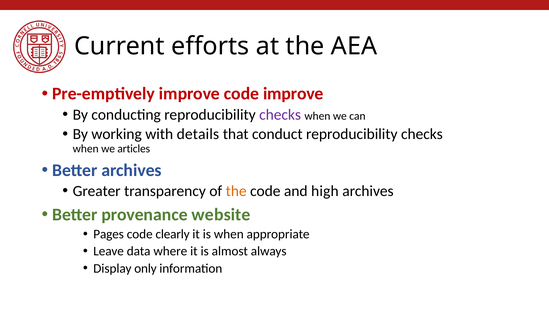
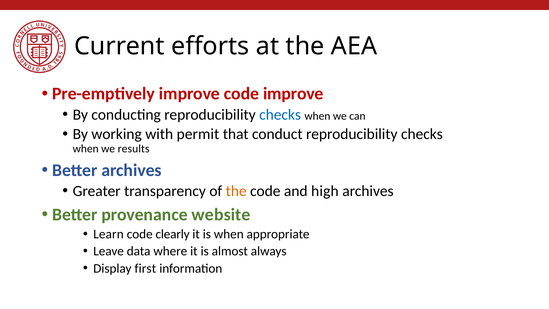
checks colour: purple -> blue (280, 115)
details: details -> permit (198, 134)
articles: articles -> results (134, 149)
Pages: Pages -> Learn (108, 234)
only: only -> first (145, 268)
